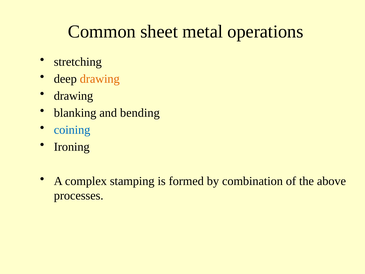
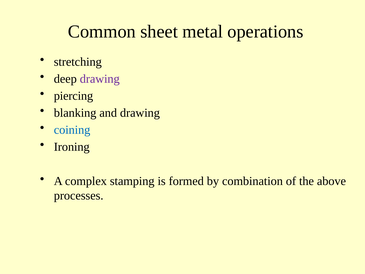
drawing colour: orange -> purple (100, 79)
drawing: drawing -> piercing (73, 96)
and bending: bending -> drawing (140, 113)
